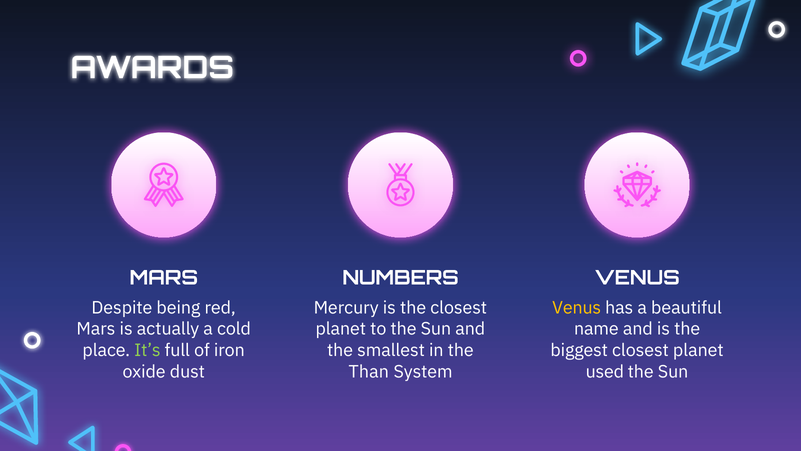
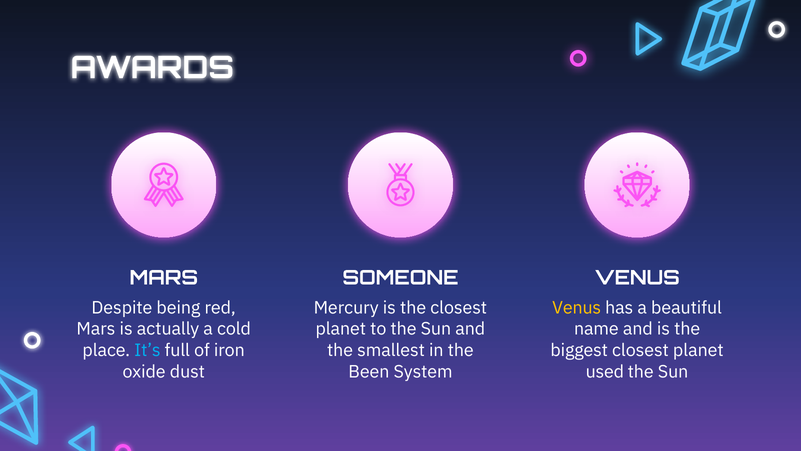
NUMBERS: NUMBERS -> SOMEONE (400, 278)
It’s colour: light green -> light blue (147, 350)
Than: Than -> Been (369, 372)
